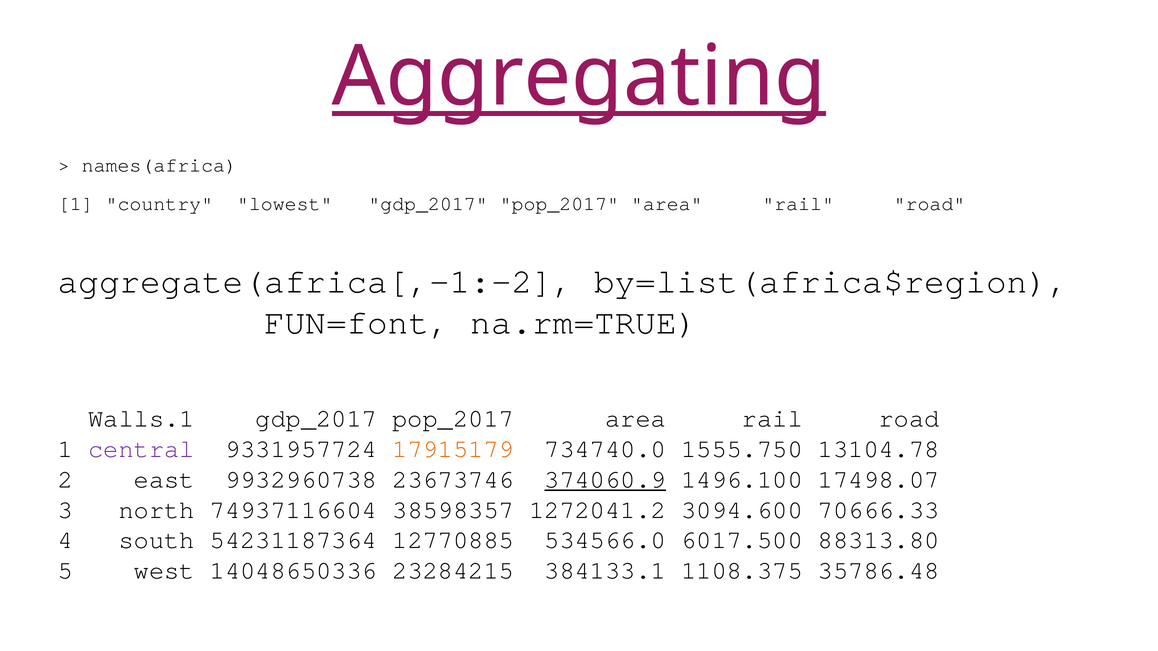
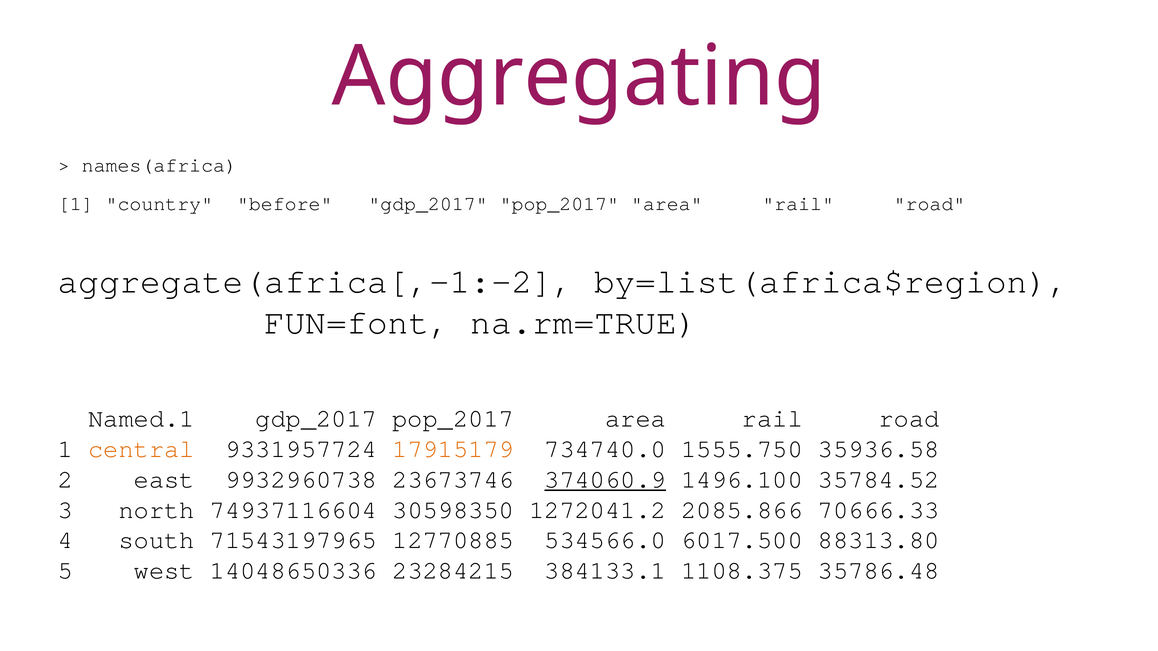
Aggregating underline: present -> none (579, 77)
lowest: lowest -> before (285, 204)
Walls.1: Walls.1 -> Named.1 (141, 419)
central colour: purple -> orange (141, 449)
13104.78: 13104.78 -> 35936.58 (879, 449)
17498.07: 17498.07 -> 35784.52 (879, 480)
38598357: 38598357 -> 30598350 (453, 510)
3094.600: 3094.600 -> 2085.866 (742, 510)
54231187364: 54231187364 -> 71543197965 (293, 540)
